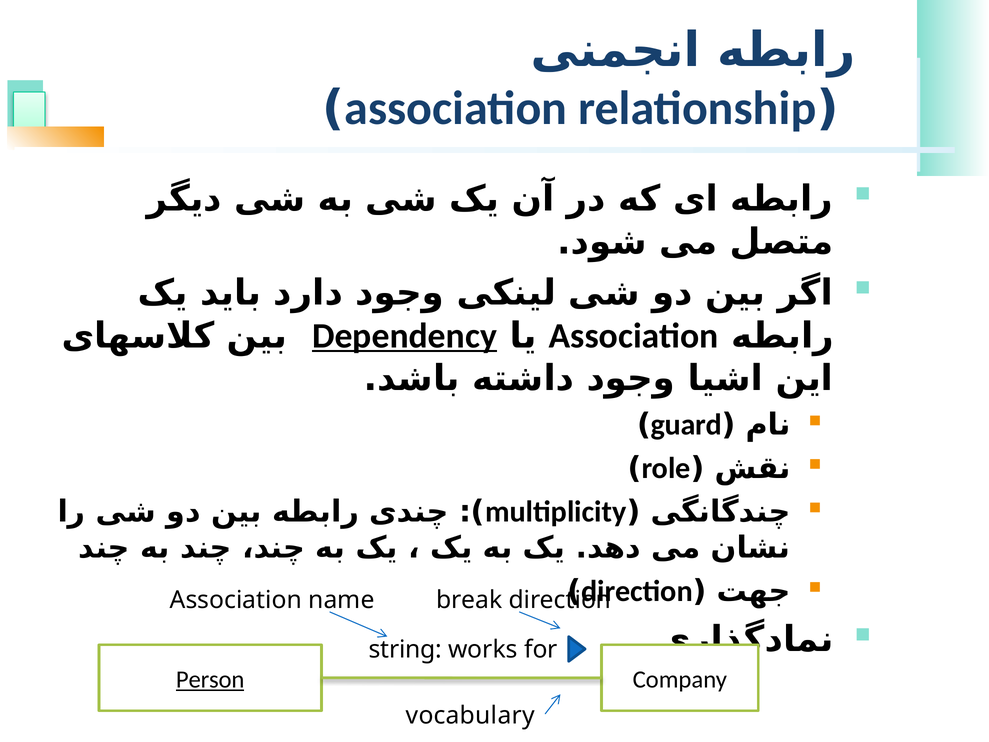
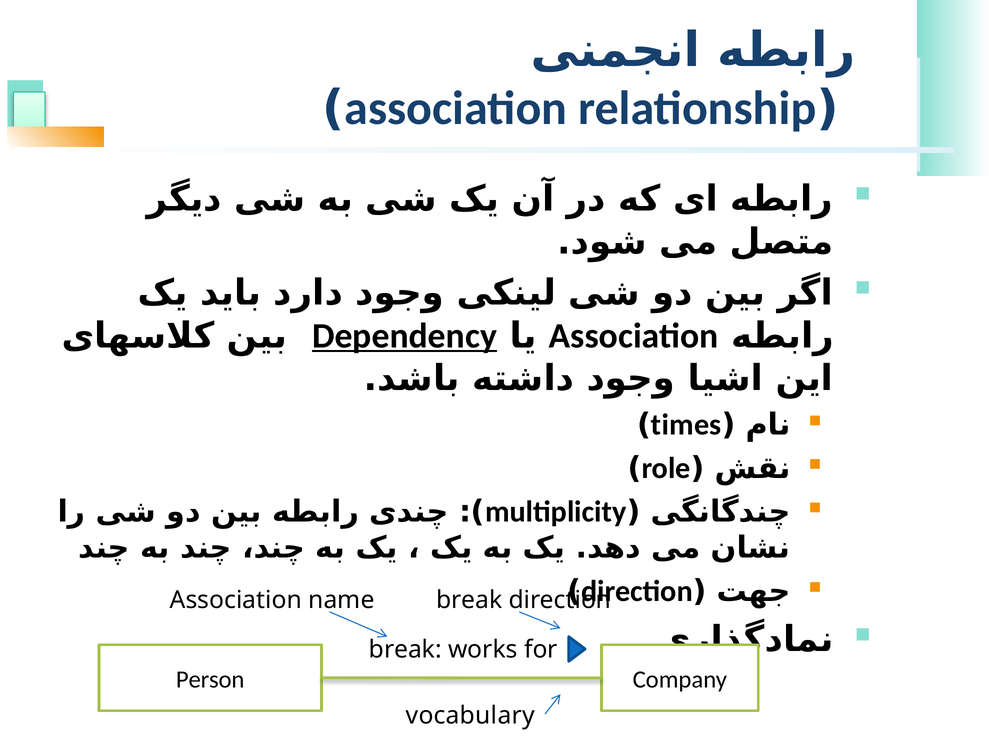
guard: guard -> times (686, 425)
string: string -> break (405, 650)
Person underline: present -> none (210, 679)
